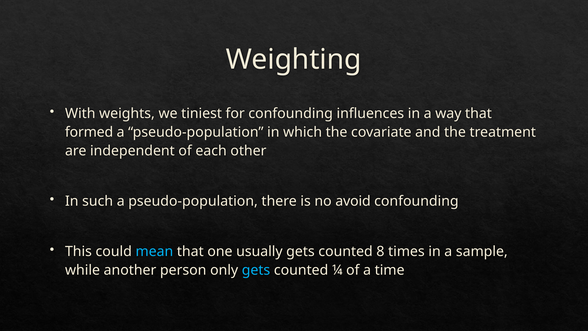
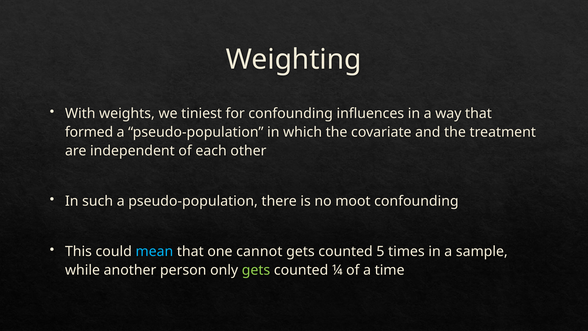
avoid: avoid -> moot (353, 201)
usually: usually -> cannot (259, 251)
8: 8 -> 5 (380, 251)
gets colour: light blue -> light green (256, 270)
